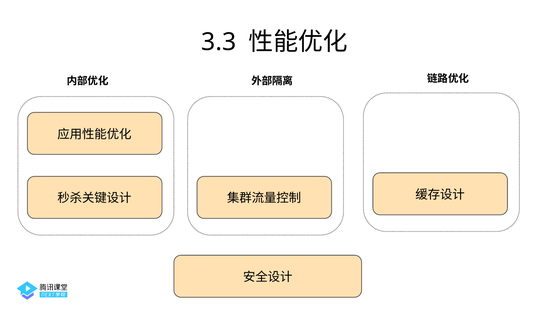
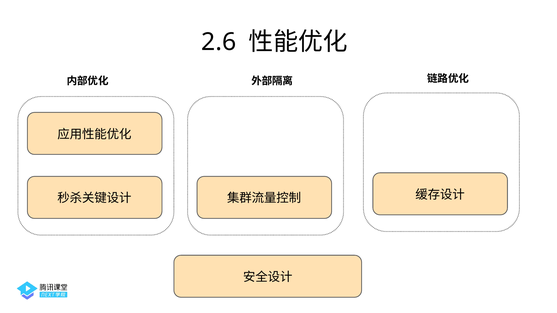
3.3: 3.3 -> 2.6 (219, 42)
